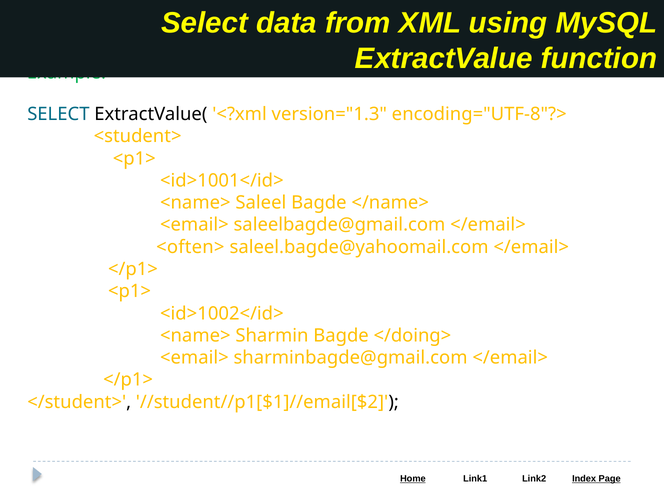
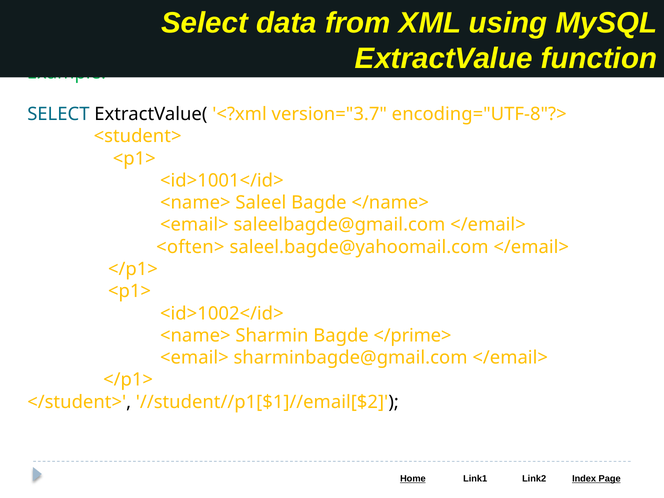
version="1.3: version="1.3 -> version="3.7 (329, 114)
</doing>: </doing> -> </prime> (412, 336)
